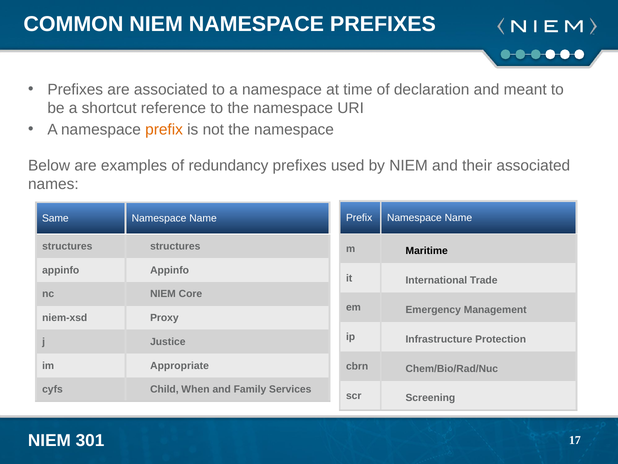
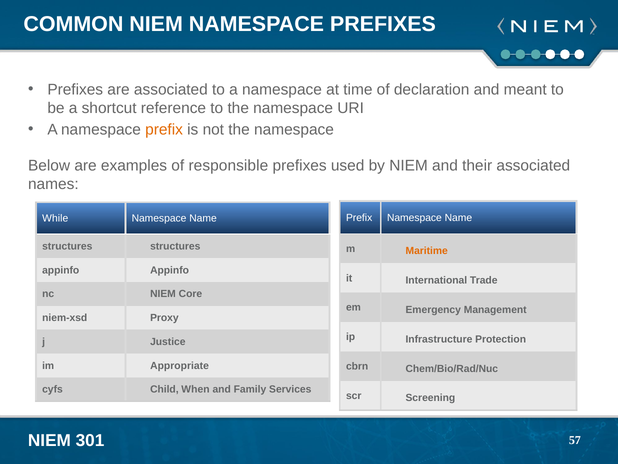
redundancy: redundancy -> responsible (228, 166)
Same: Same -> While (55, 218)
Maritime colour: black -> orange (427, 251)
17: 17 -> 57 (575, 440)
